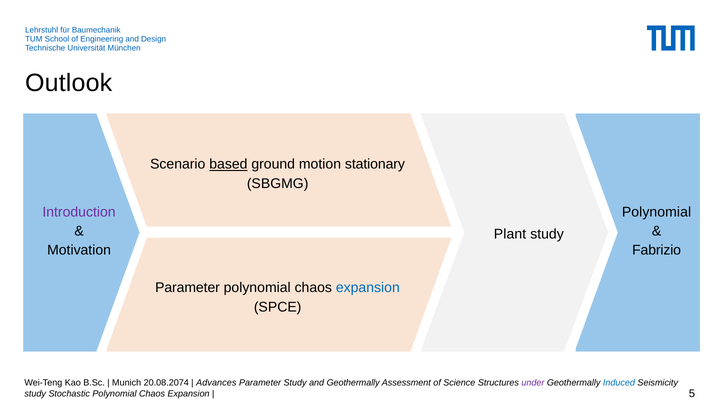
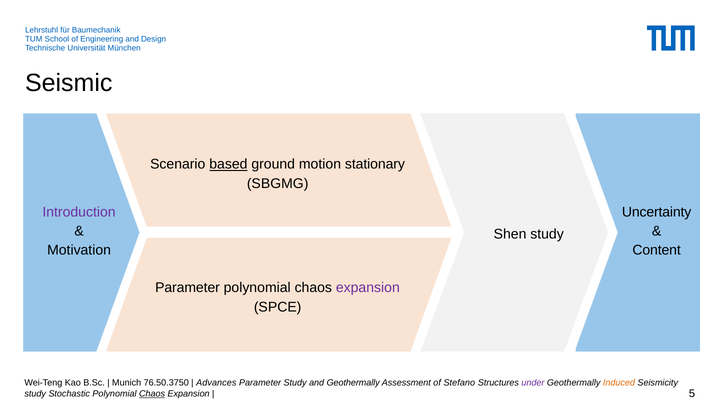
Outlook: Outlook -> Seismic (69, 83)
Polynomial: Polynomial -> Uncertainty (657, 212)
Plant: Plant -> Shen (510, 234)
Fabrizio: Fabrizio -> Content (657, 250)
expansion colour: blue -> purple (368, 288)
20.08.2074: 20.08.2074 -> 76.50.3750 (166, 383)
Science: Science -> Stefano (459, 383)
Induced colour: blue -> orange (619, 383)
Chaos underline: none -> present (152, 394)
